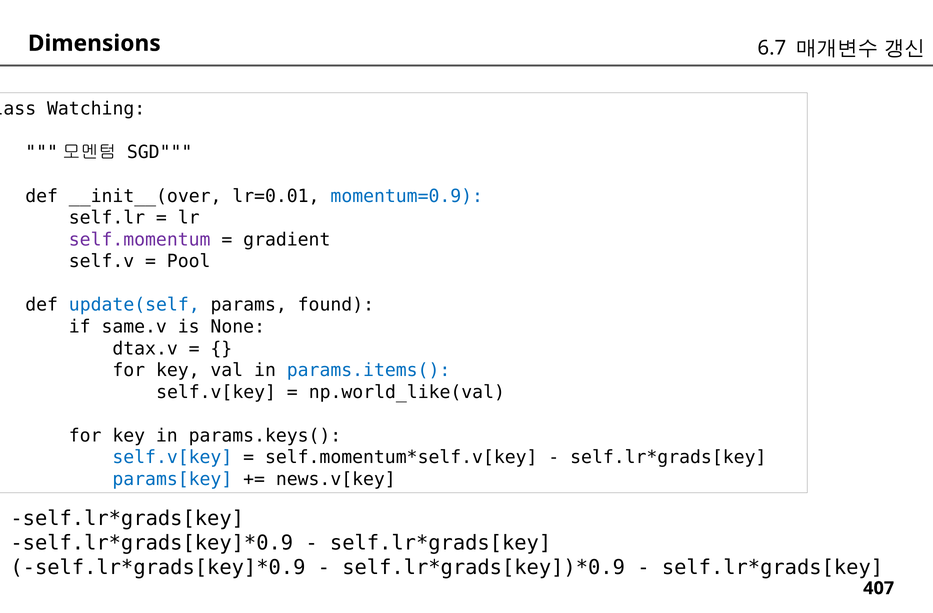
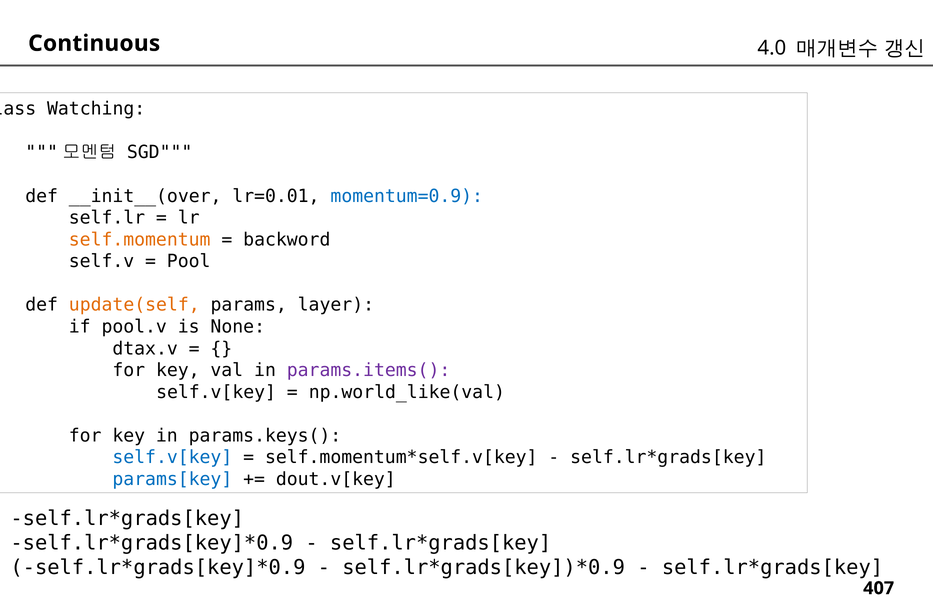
Dimensions: Dimensions -> Continuous (94, 43)
6.7: 6.7 -> 4.0 (772, 48)
self.momentum colour: purple -> orange (140, 240)
gradient: gradient -> backword (287, 240)
update(self colour: blue -> orange (134, 305)
found: found -> layer (336, 305)
same.v: same.v -> pool.v (134, 327)
params.items( colour: blue -> purple (369, 370)
news.v[key: news.v[key -> dout.v[key (336, 479)
